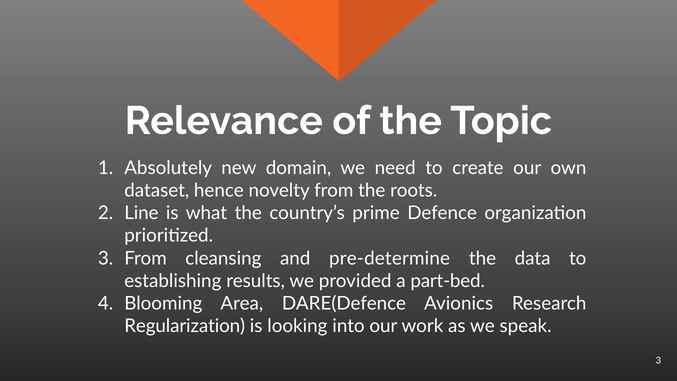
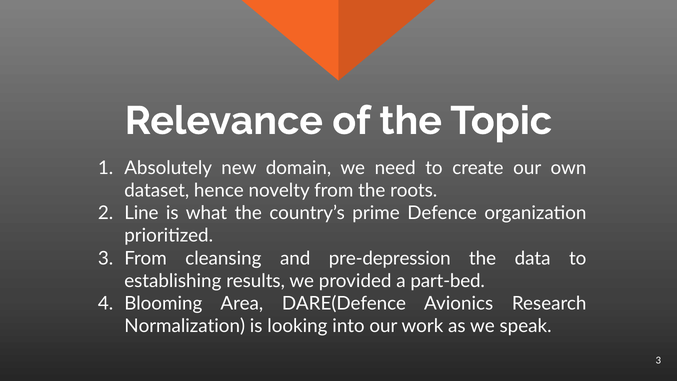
pre-determine: pre-determine -> pre-depression (390, 258)
Regularization: Regularization -> Normalization (185, 326)
